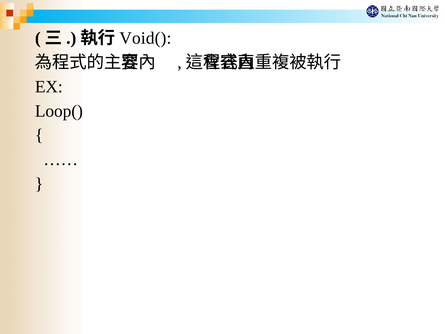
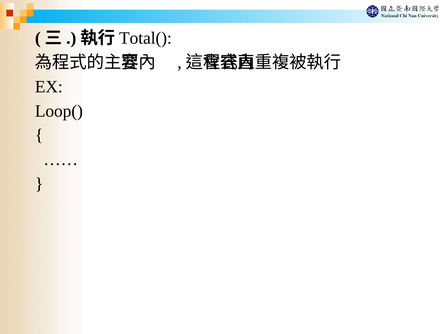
Void(: Void( -> Total( (145, 38)
